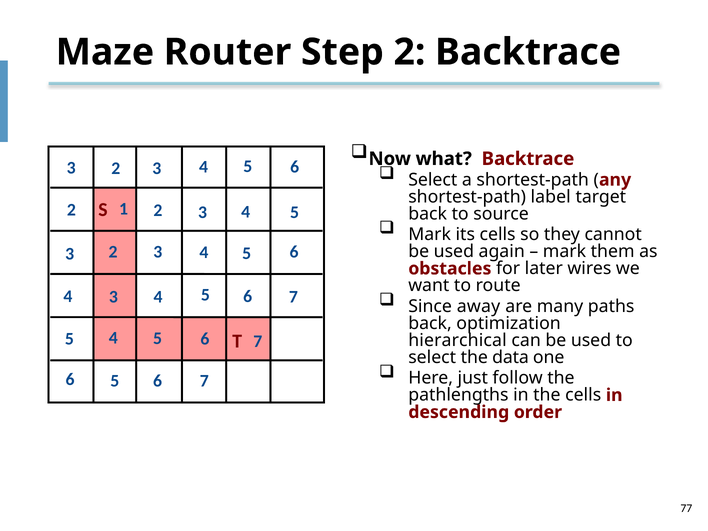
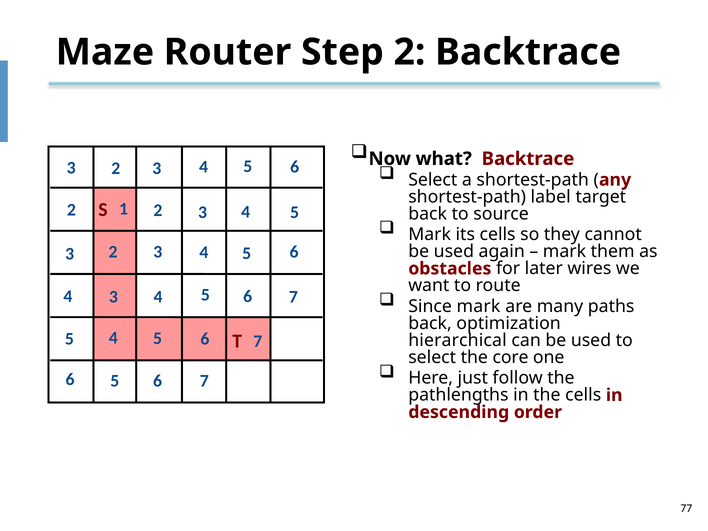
Since away: away -> mark (479, 306)
data: data -> core (511, 357)
